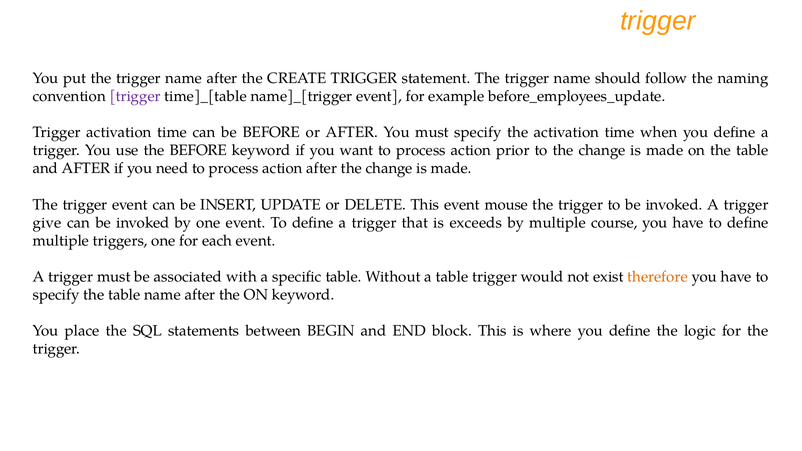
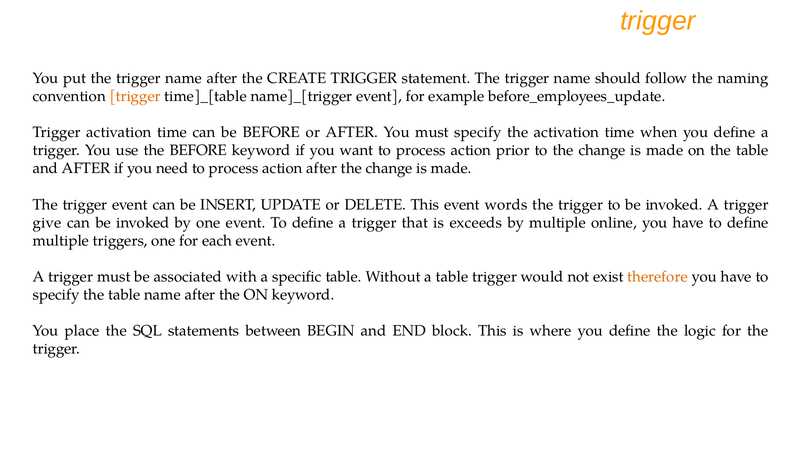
trigger colour: purple -> orange (135, 96)
mouse: mouse -> words (506, 205)
course: course -> online (614, 223)
